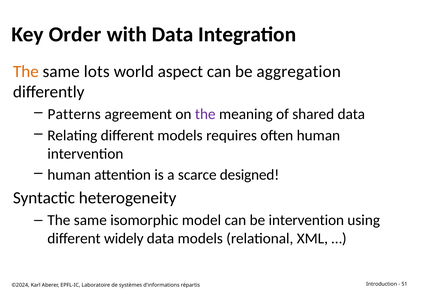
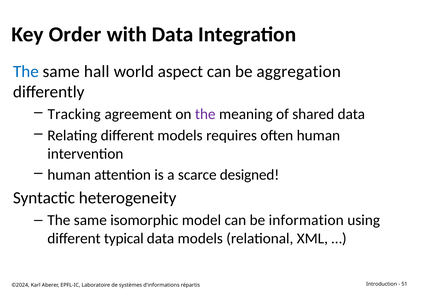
The colour: orange -> blue (26, 72)
lots: lots -> hall (97, 72)
Patterns: Patterns -> Tracking (74, 115)
be intervention: intervention -> information (306, 221)
widely: widely -> typical (124, 239)
